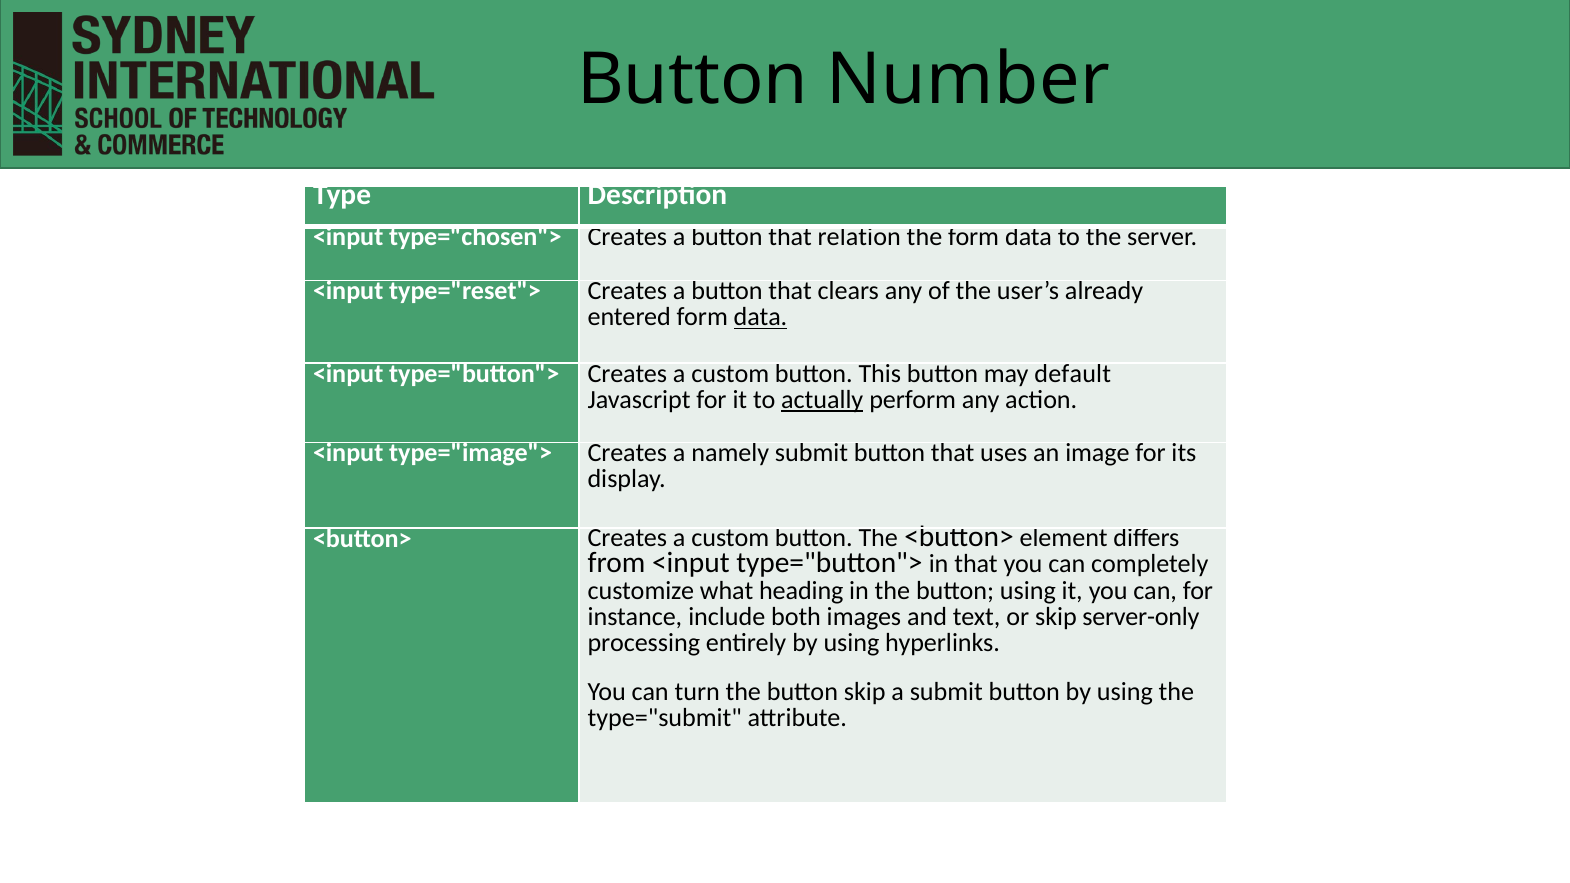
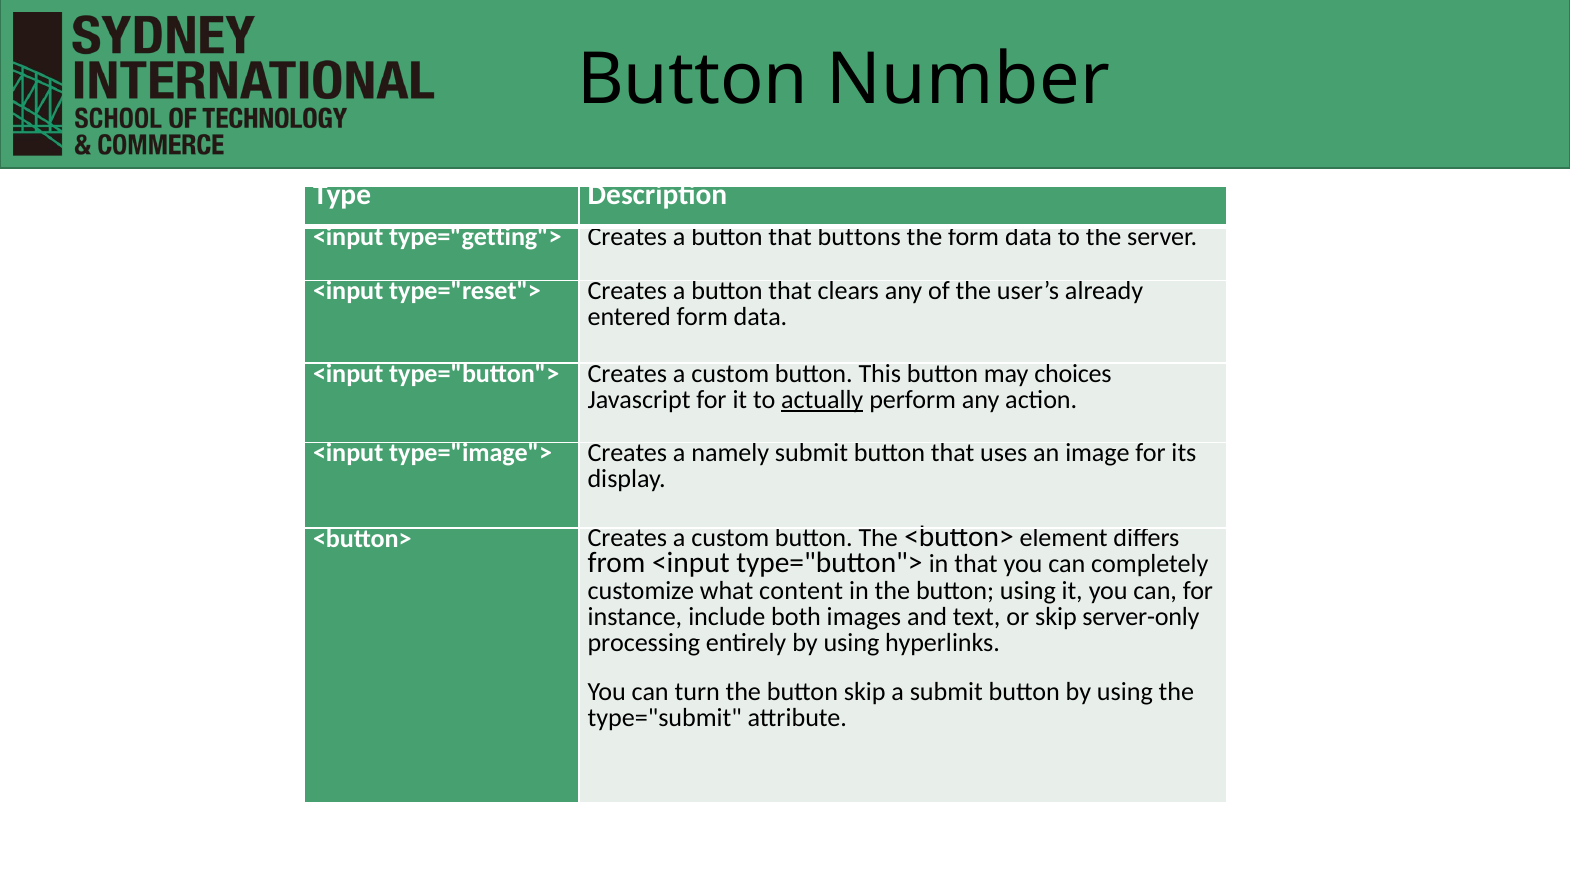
type="chosen">: type="chosen"> -> type="getting"> (475, 237)
relation: relation -> buttons (859, 237)
data underline: present -> none (760, 317)
default: default -> choices (1073, 373)
heading: heading -> content (801, 591)
